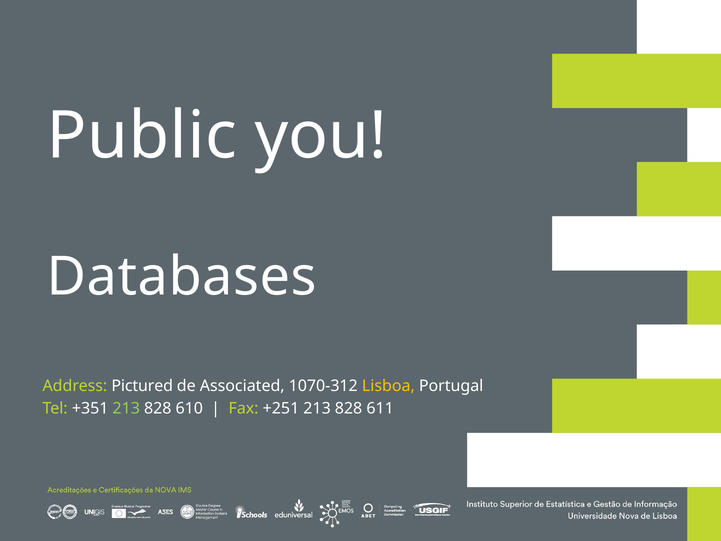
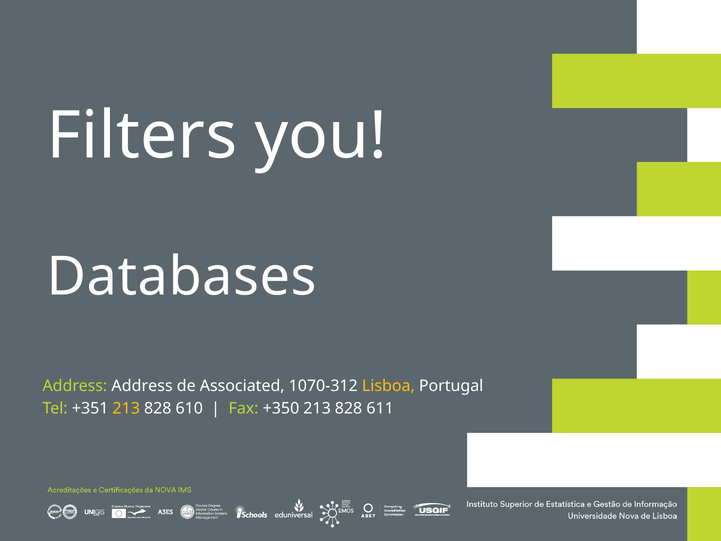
Public: Public -> Filters (142, 136)
Address Pictured: Pictured -> Address (142, 386)
213 colour: light green -> yellow (126, 408)
+251: +251 -> +350 (281, 408)
